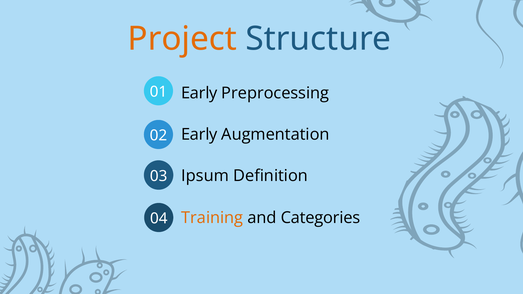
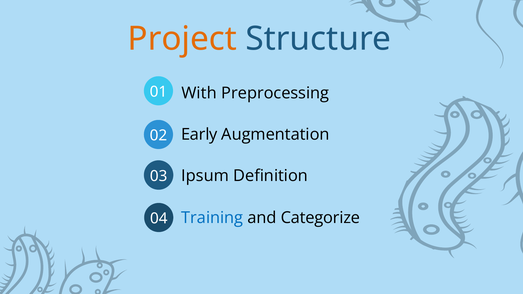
Early: Early -> With (199, 93)
Training colour: orange -> blue (212, 218)
Categories: Categories -> Categorize (320, 218)
